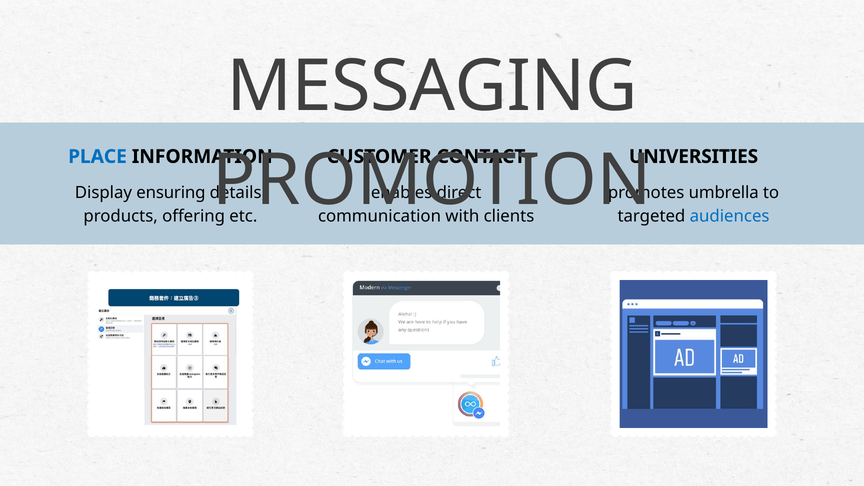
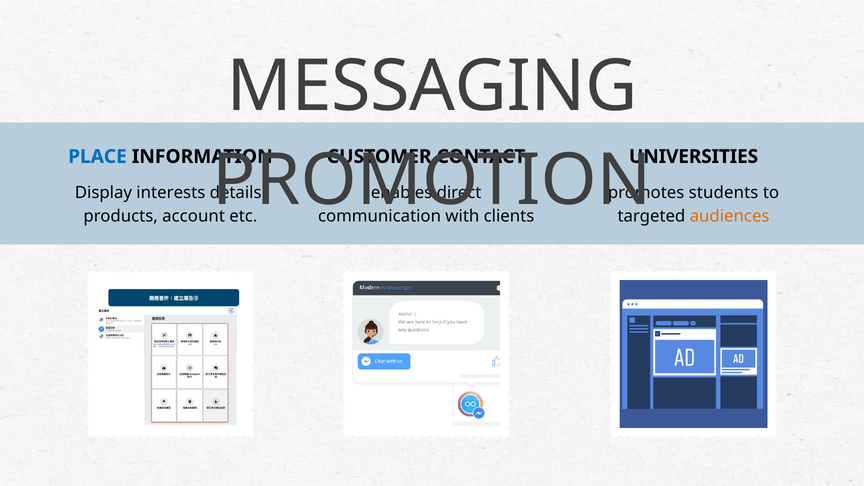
ensuring: ensuring -> interests (171, 193)
umbrella: umbrella -> students (724, 193)
offering: offering -> account (194, 216)
audiences colour: blue -> orange (730, 216)
